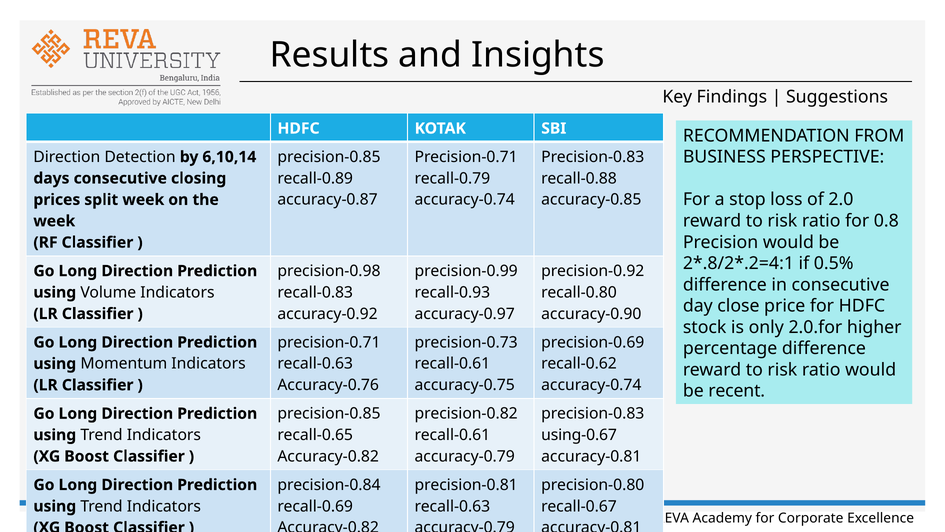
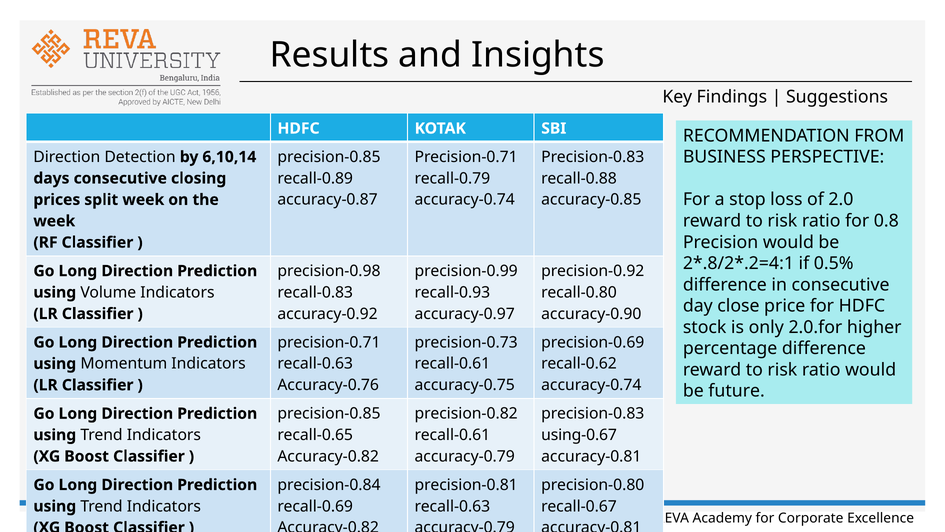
recent: recent -> future (737, 391)
